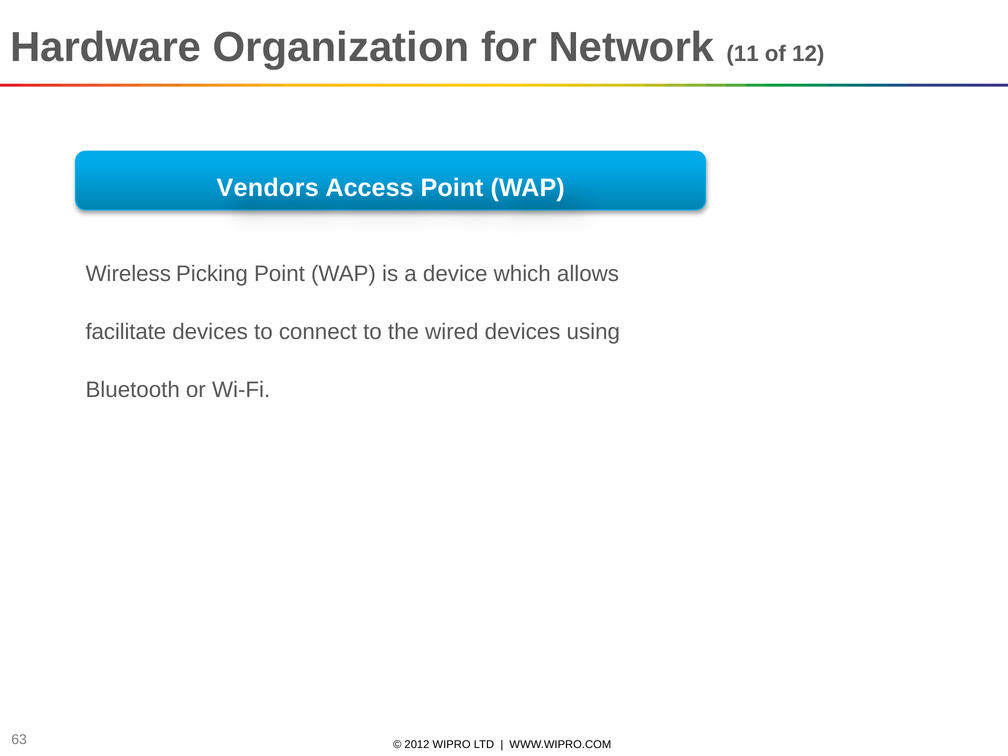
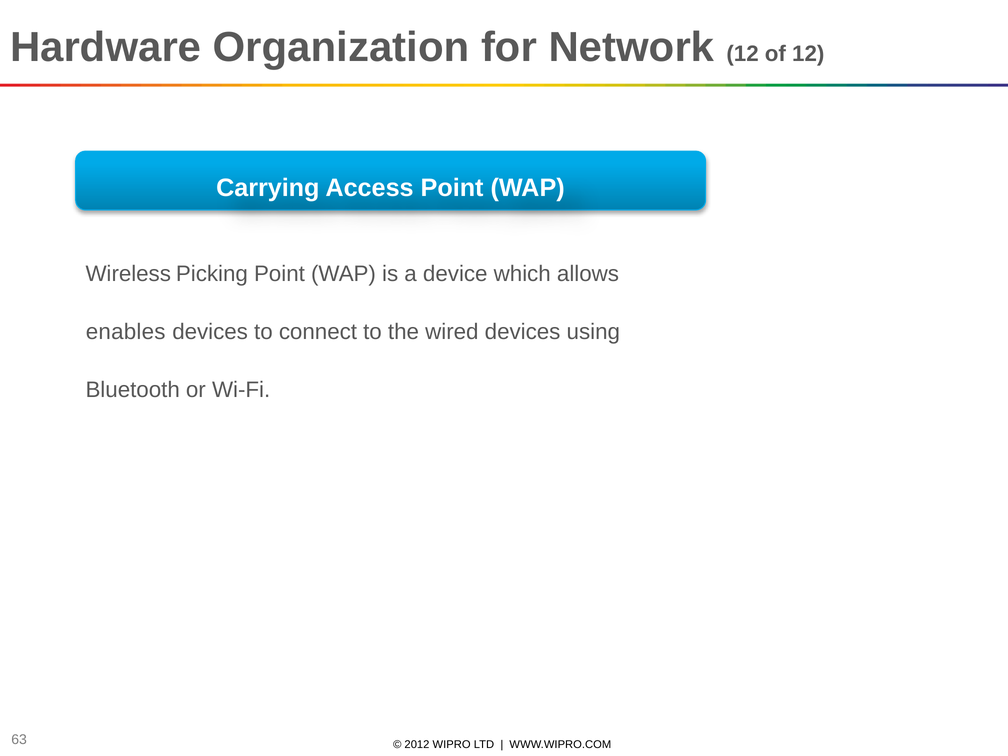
Network 11: 11 -> 12 (743, 54)
Vendors: Vendors -> Carrying (268, 188)
facilitate: facilitate -> enables (126, 332)
